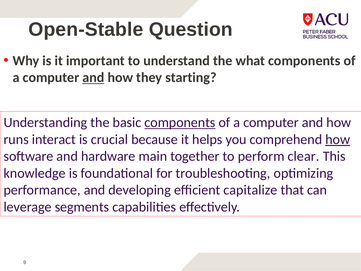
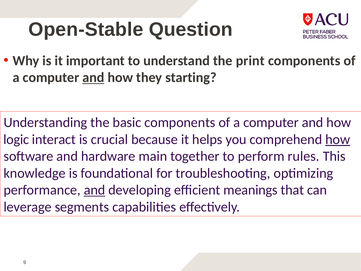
what: what -> print (250, 61)
components underline: present -> none (180, 122)
runs: runs -> logic (16, 139)
clear: clear -> rules (304, 156)
and underline: none -> present (95, 190)
capitalize: capitalize -> meanings (251, 190)
